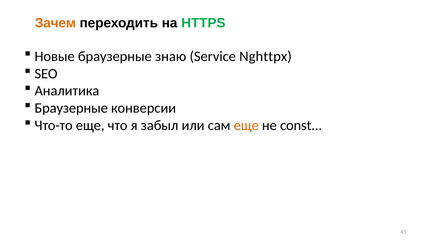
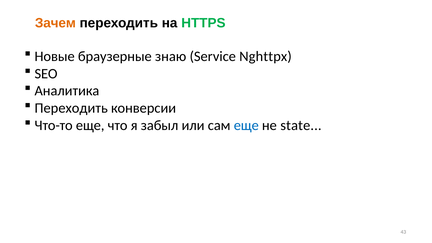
Браузерные: Браузерные -> Переходить (71, 108)
еще colour: orange -> blue (246, 125)
const: const -> state (301, 125)
